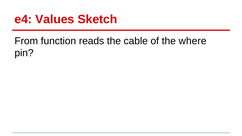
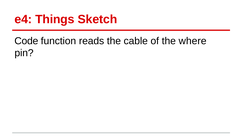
Values: Values -> Things (55, 19)
From: From -> Code (26, 41)
